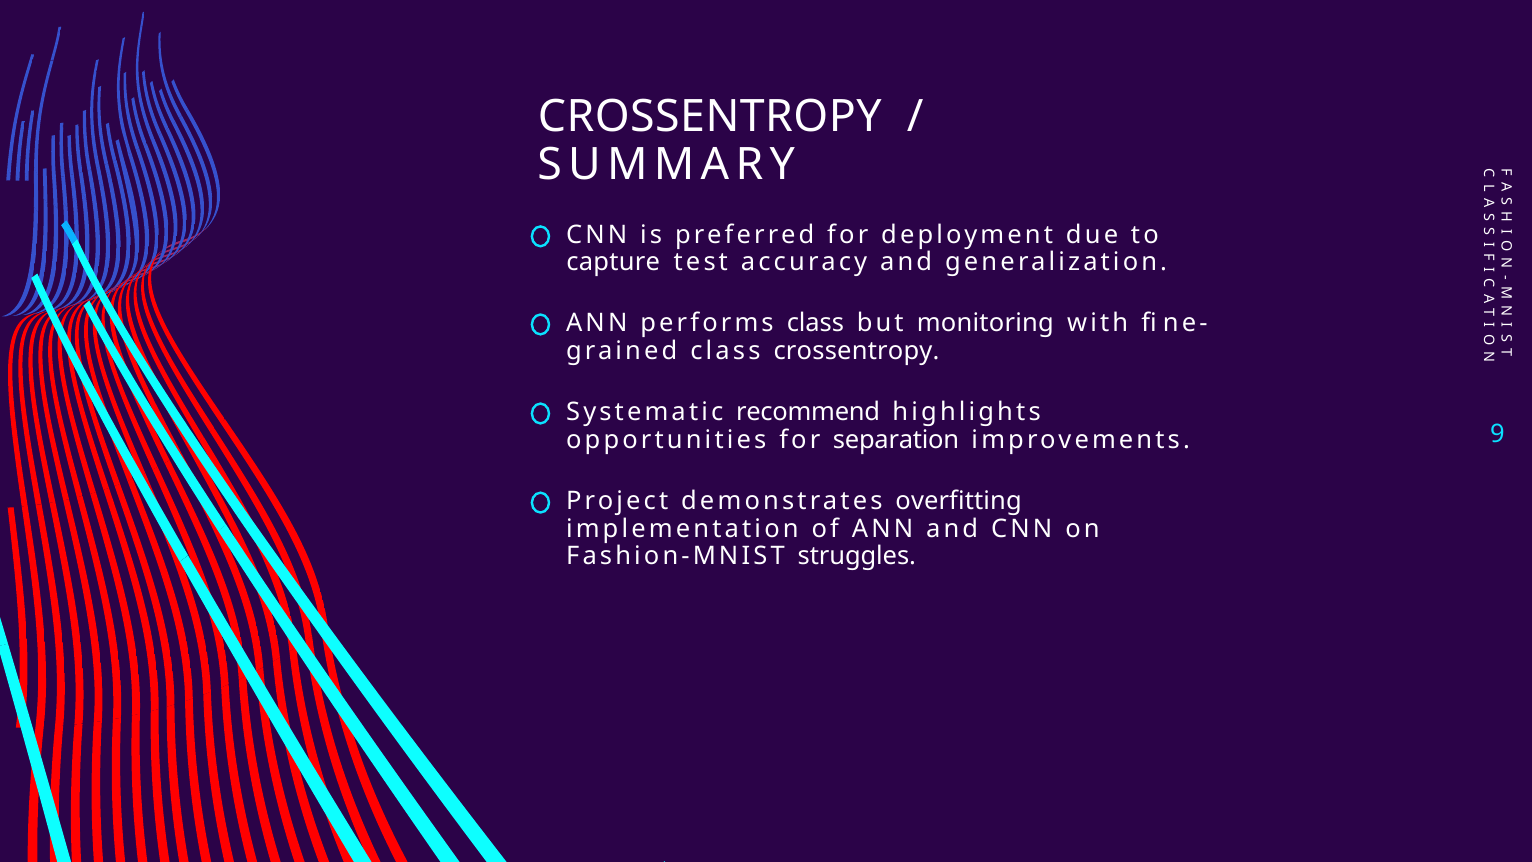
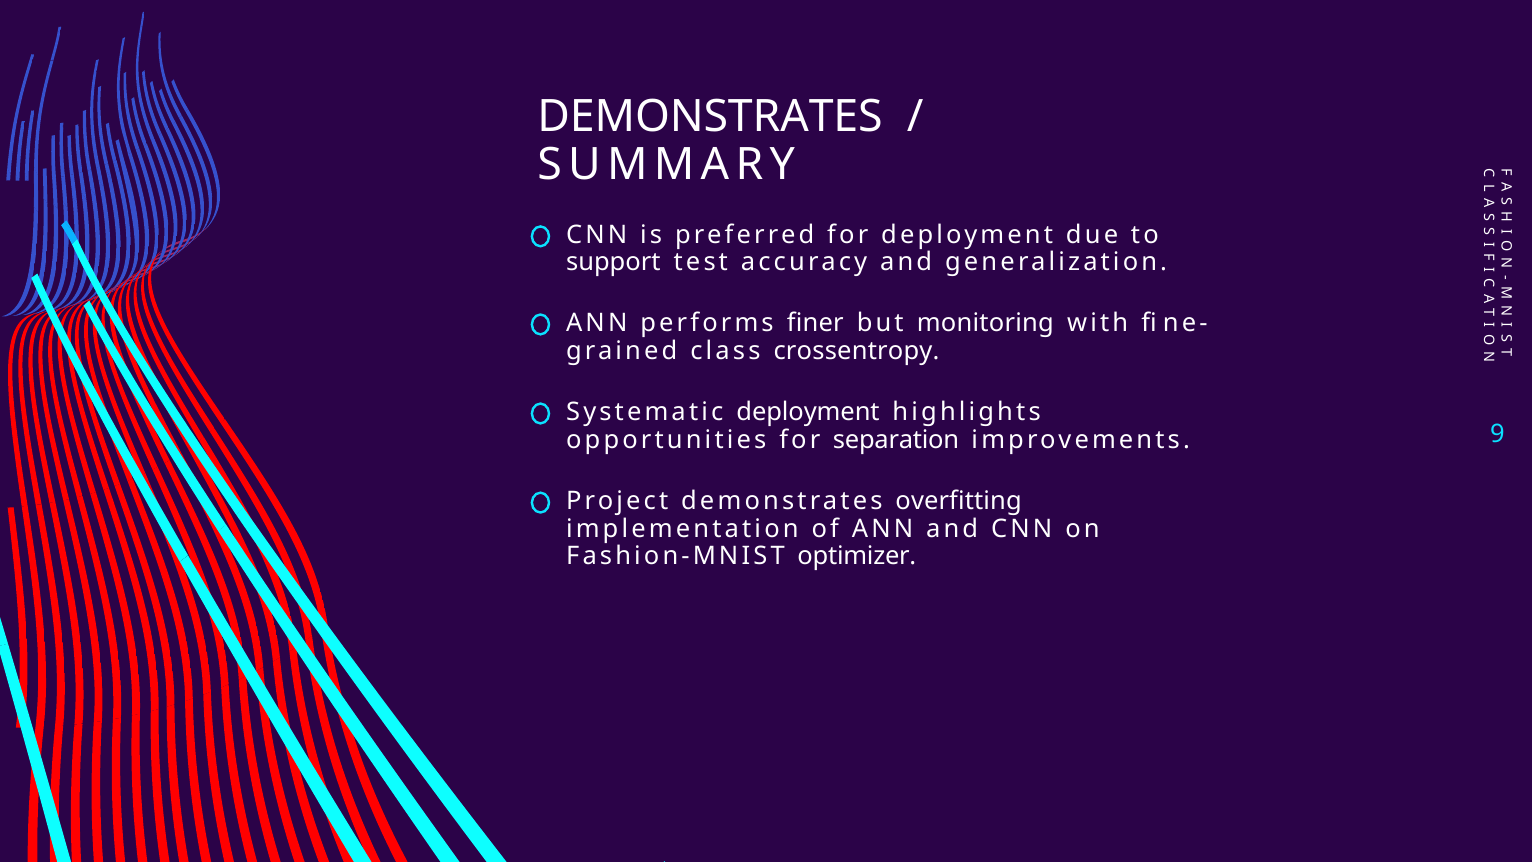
CROSSENTROPY: CROSSENTROPY -> DEMONSTRATES (710, 117)
capture: capture -> support (613, 262)
performs class: class -> finer (815, 323)
Systematic recommend: recommend -> deployment (808, 412)
struggles: struggles -> optimizer (857, 556)
